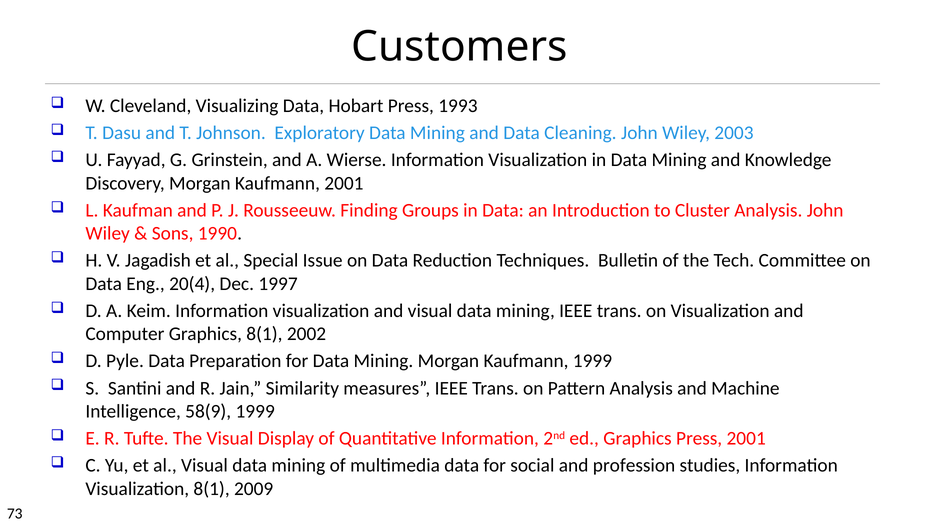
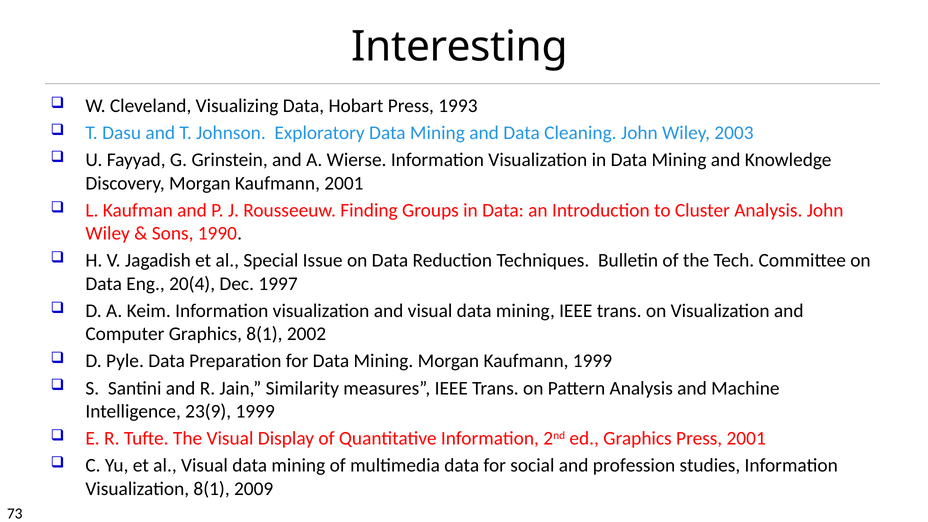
Customers: Customers -> Interesting (460, 47)
58(9: 58(9 -> 23(9 (208, 411)
